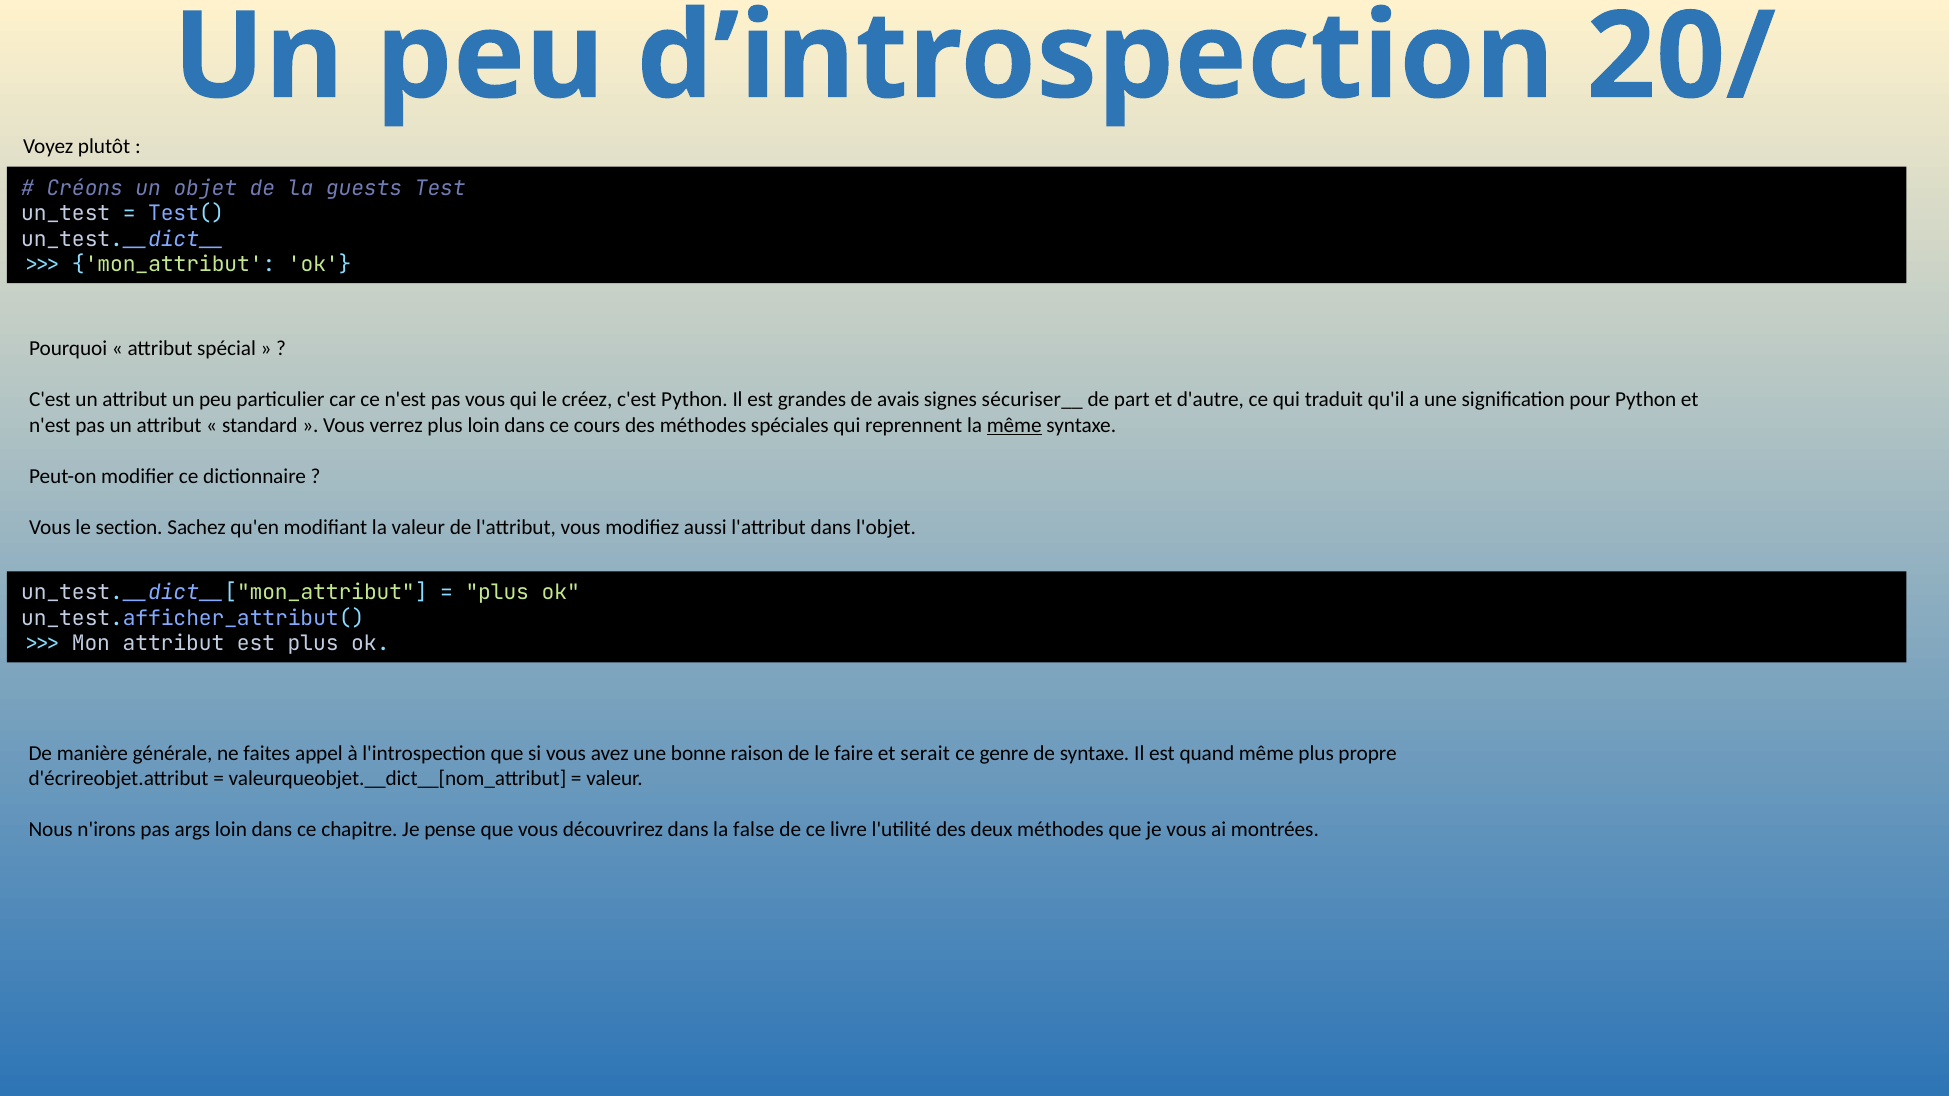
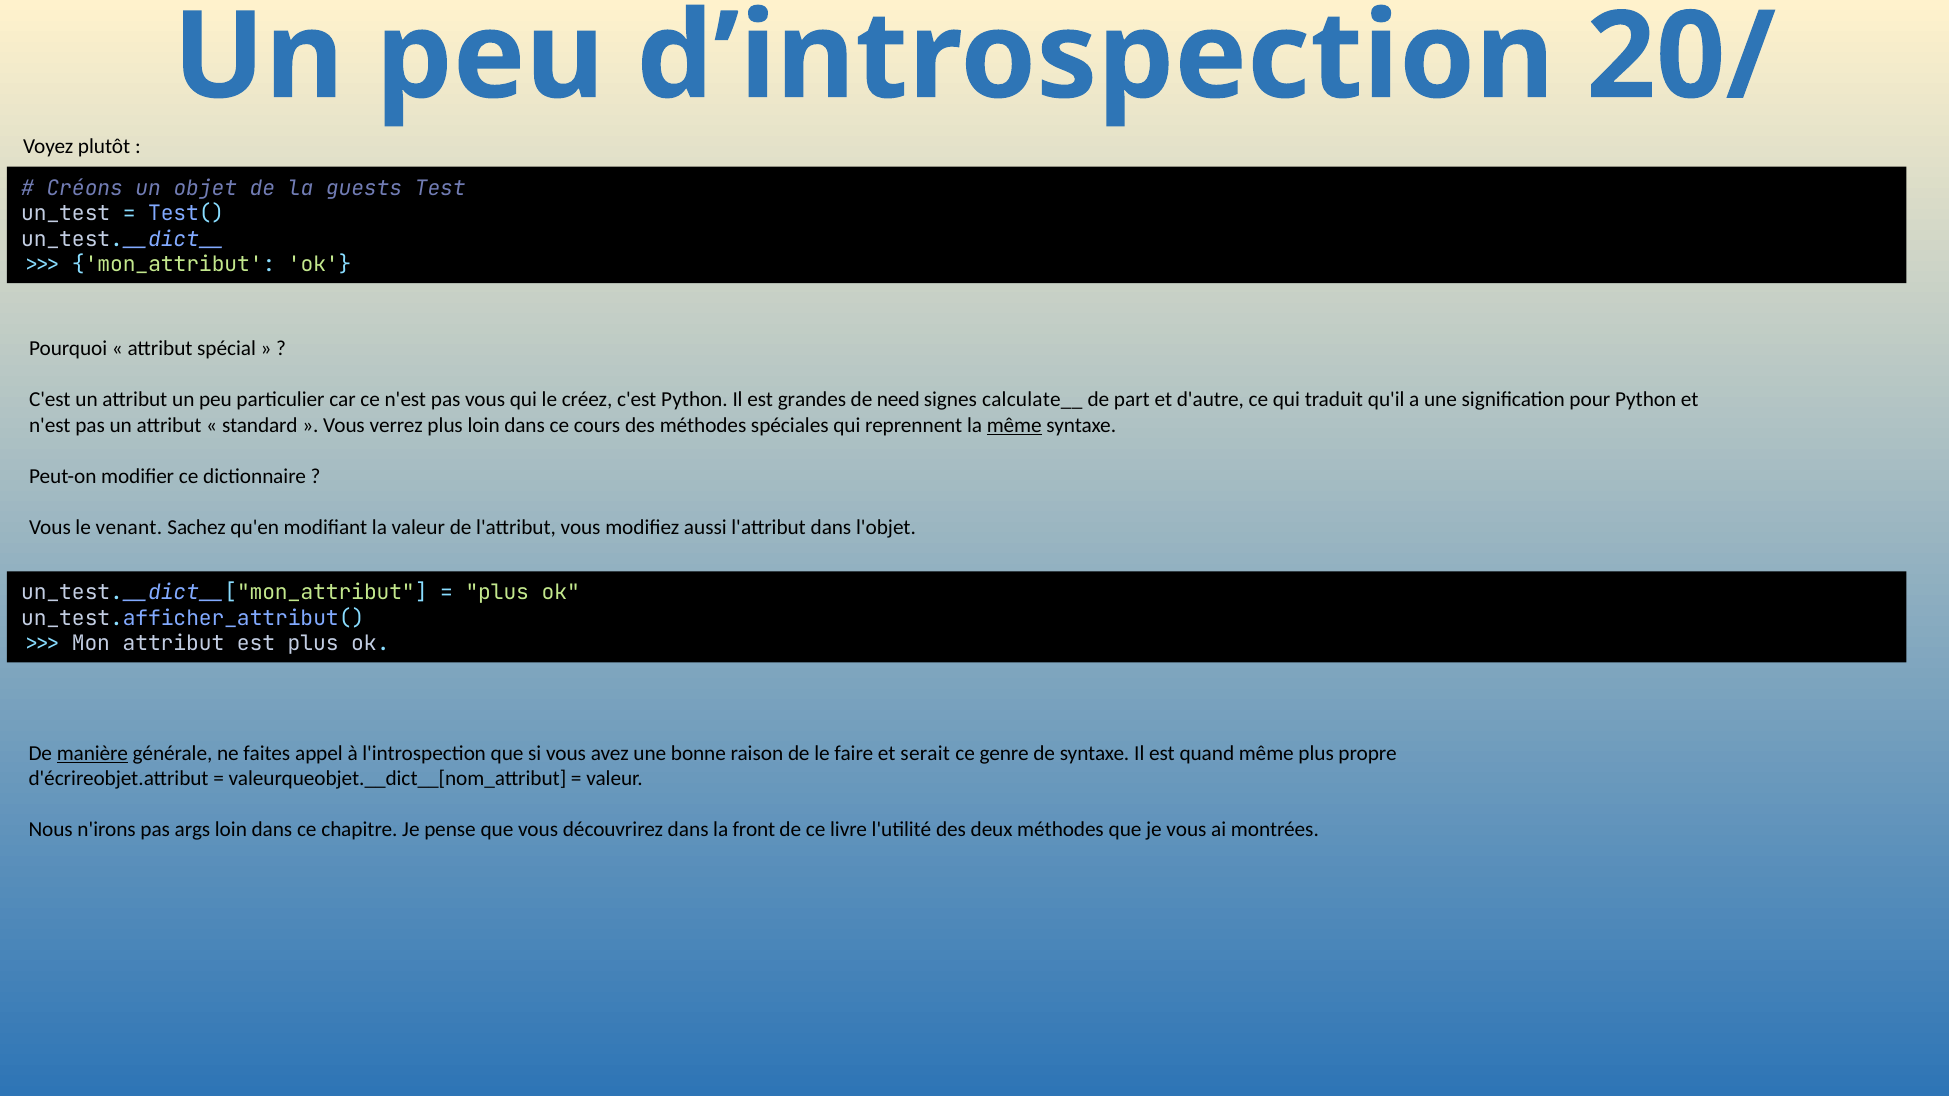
avais: avais -> need (898, 400)
sécuriser__: sécuriser__ -> calculate__ (1032, 400)
section: section -> venant (129, 528)
manière underline: none -> present (92, 753)
false: false -> front (754, 830)
